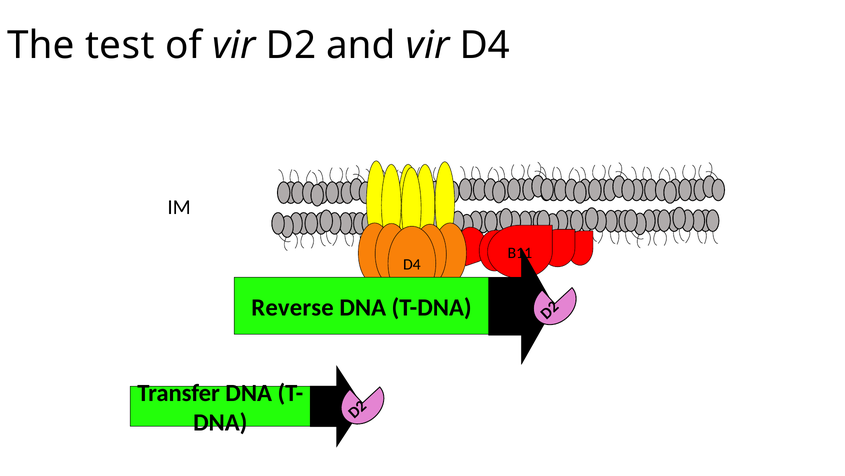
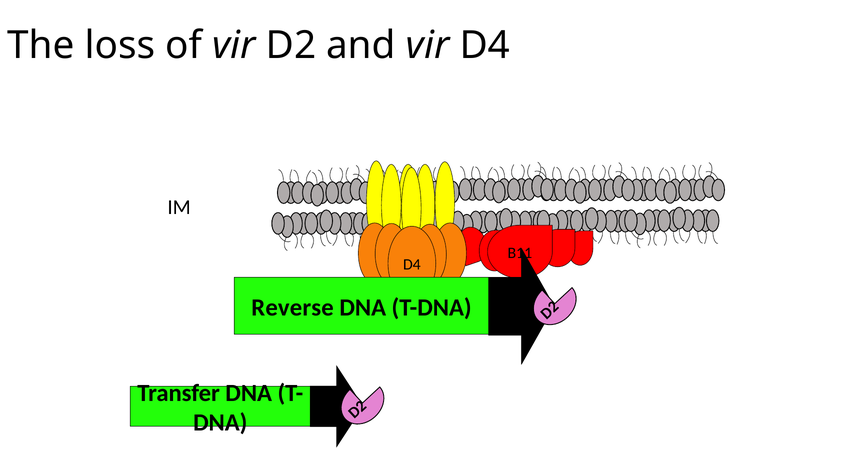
test: test -> loss (120, 45)
